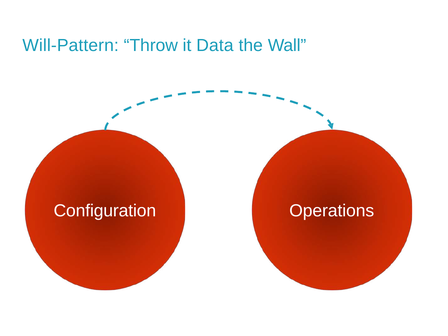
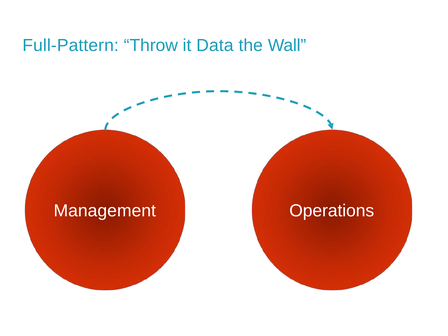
Will-Pattern: Will-Pattern -> Full-Pattern (71, 45)
Configuration: Configuration -> Management (105, 211)
